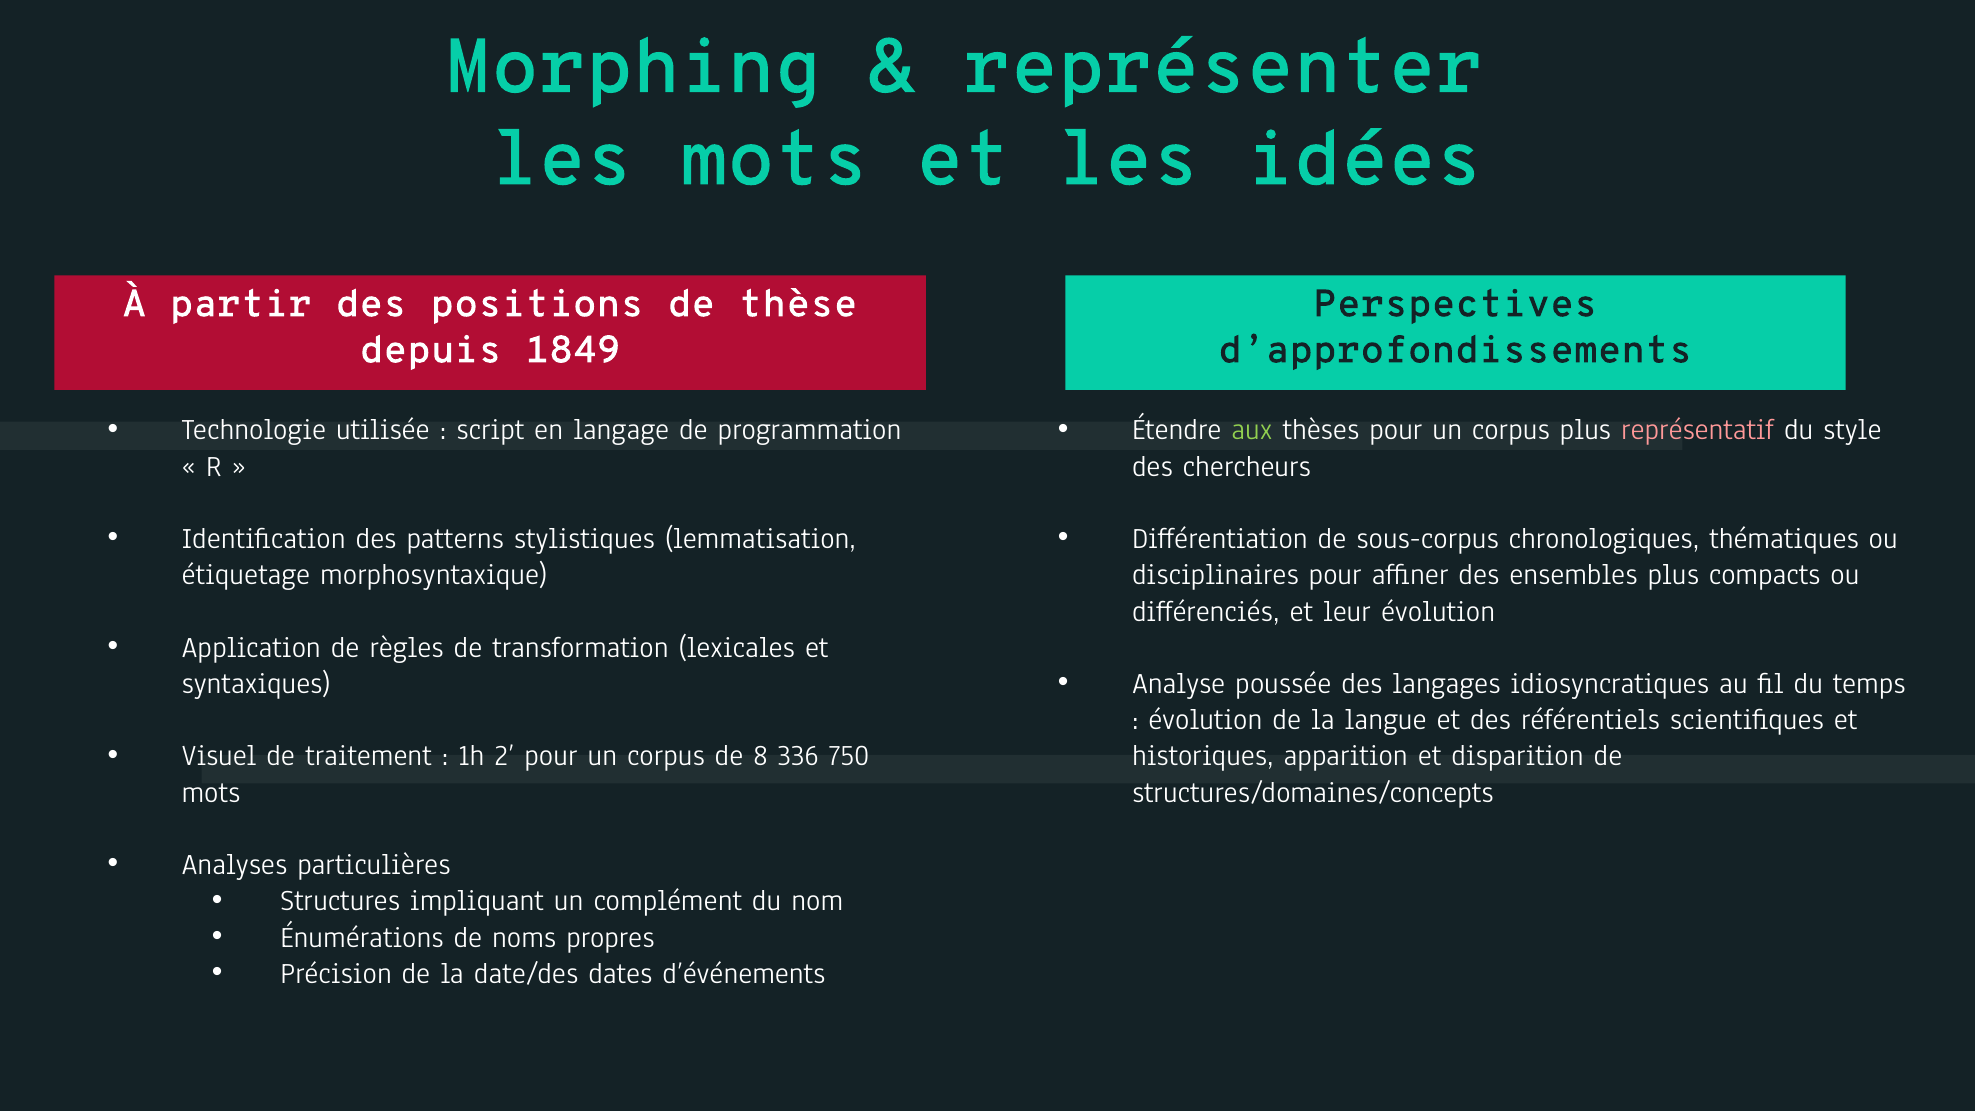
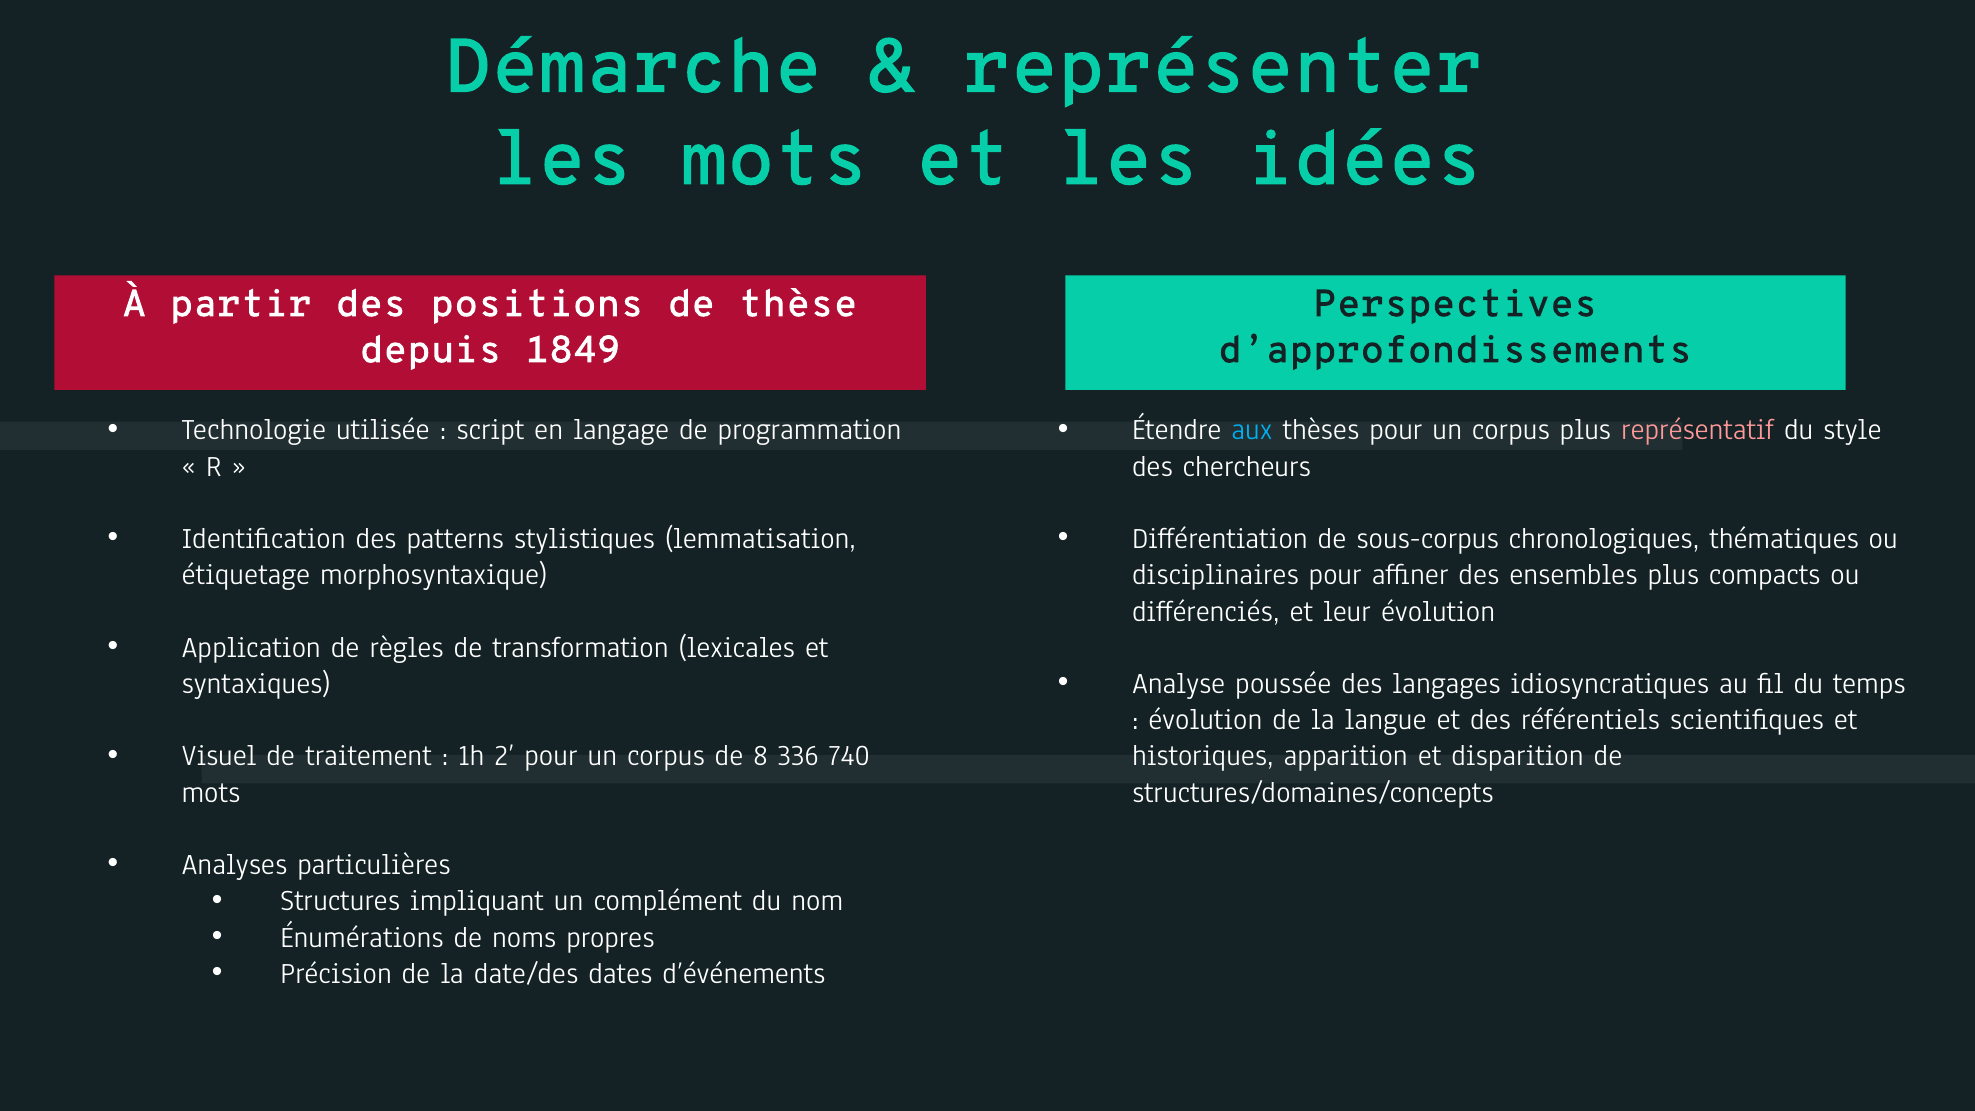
Morphing: Morphing -> Démarche (633, 67)
aux colour: light green -> light blue (1252, 430)
750: 750 -> 740 (849, 756)
